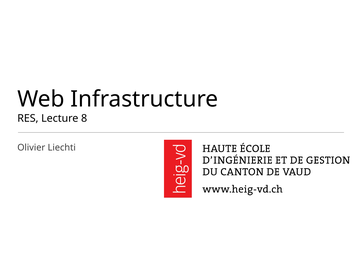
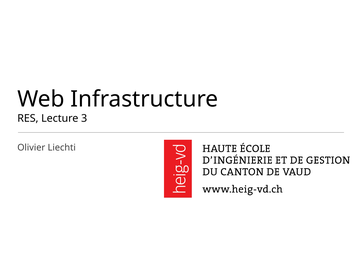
8: 8 -> 3 (84, 118)
